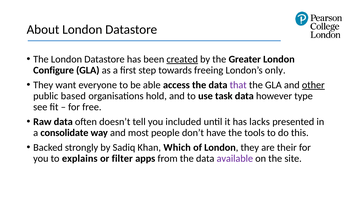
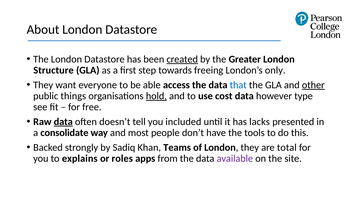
Configure: Configure -> Structure (53, 70)
that colour: purple -> blue (238, 85)
based: based -> things (73, 96)
hold underline: none -> present (156, 96)
task: task -> cost (224, 96)
data underline: none -> present (63, 122)
Which: Which -> Teams (177, 147)
their: their -> total (287, 147)
filter: filter -> roles (122, 158)
